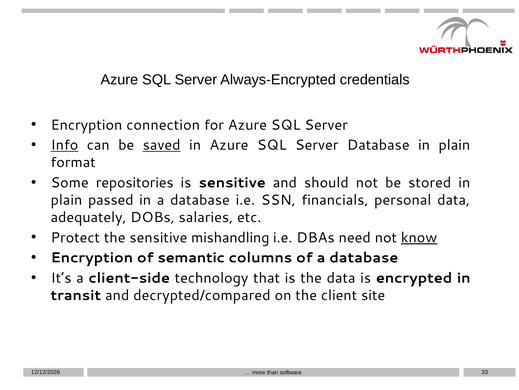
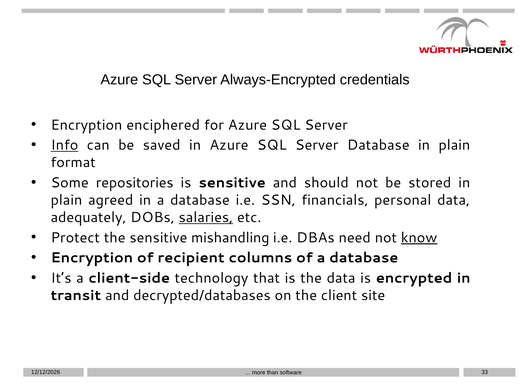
connection: connection -> enciphered (163, 125)
saved underline: present -> none (162, 145)
passed: passed -> agreed (111, 200)
salaries underline: none -> present (206, 217)
semantic: semantic -> recipient (191, 257)
decrypted/compared: decrypted/compared -> decrypted/databases (202, 295)
